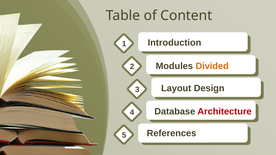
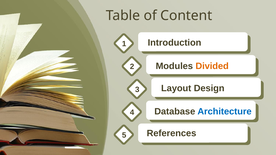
Architecture colour: red -> blue (225, 112)
